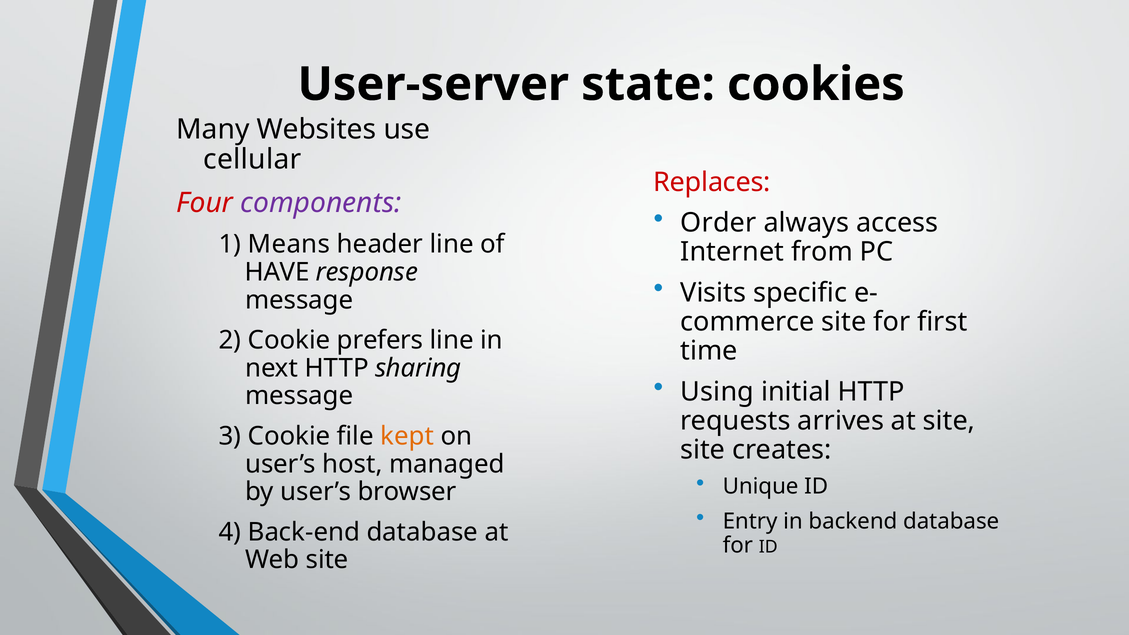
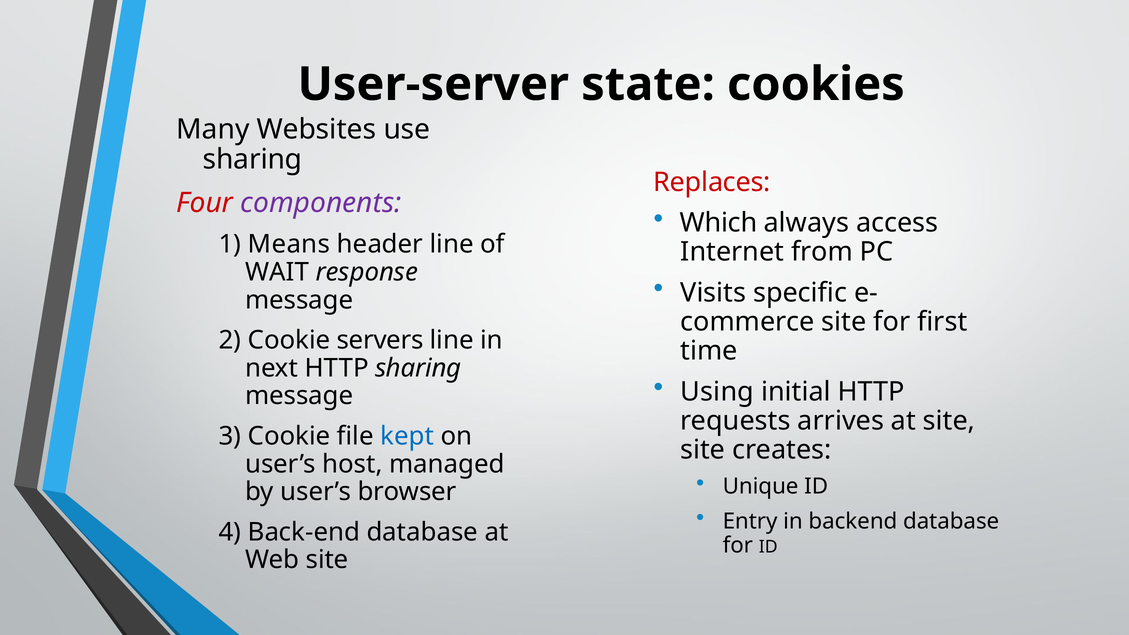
cellular: cellular -> sharing (253, 160)
Order: Order -> Which (719, 223)
HAVE: HAVE -> WAIT (277, 272)
prefers: prefers -> servers (380, 340)
kept colour: orange -> blue (407, 436)
